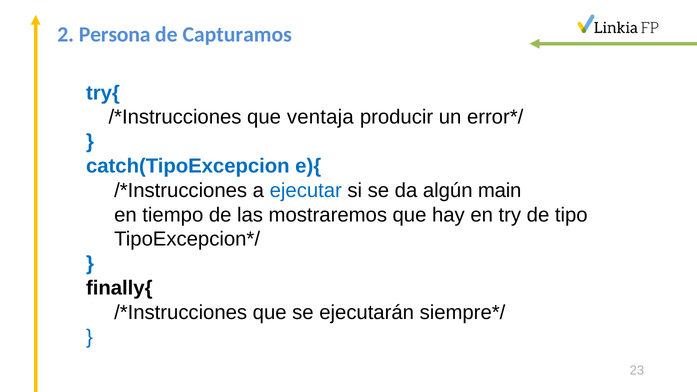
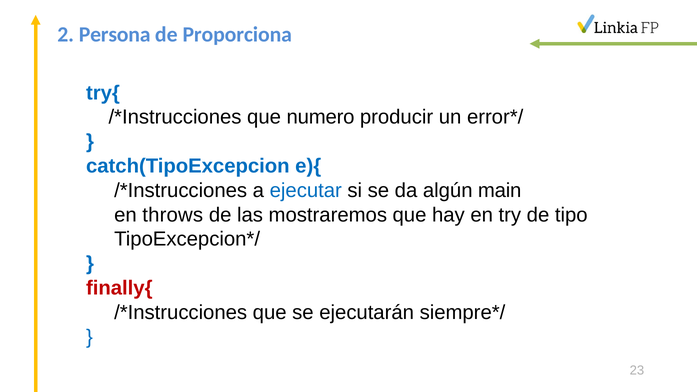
Capturamos: Capturamos -> Proporciona (237, 35)
ventaja: ventaja -> numero (321, 117)
tiempo: tiempo -> throws (173, 215)
finally{ colour: black -> red (119, 288)
